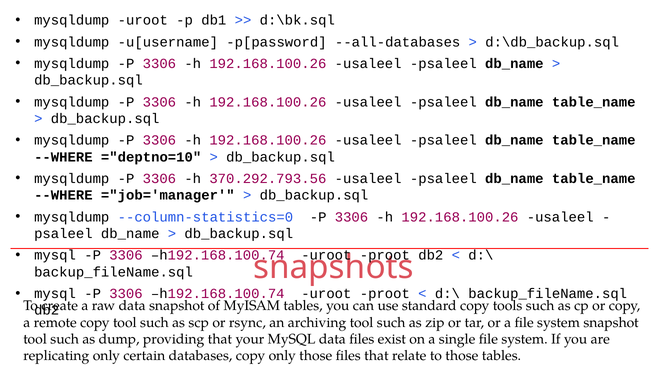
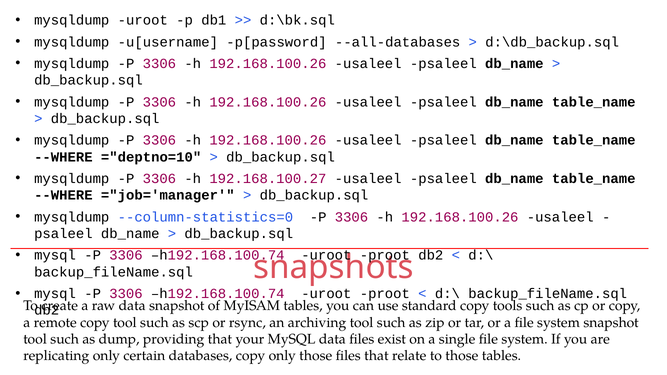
370.292.793.56: 370.292.793.56 -> 192.168.100.27 (268, 179)
